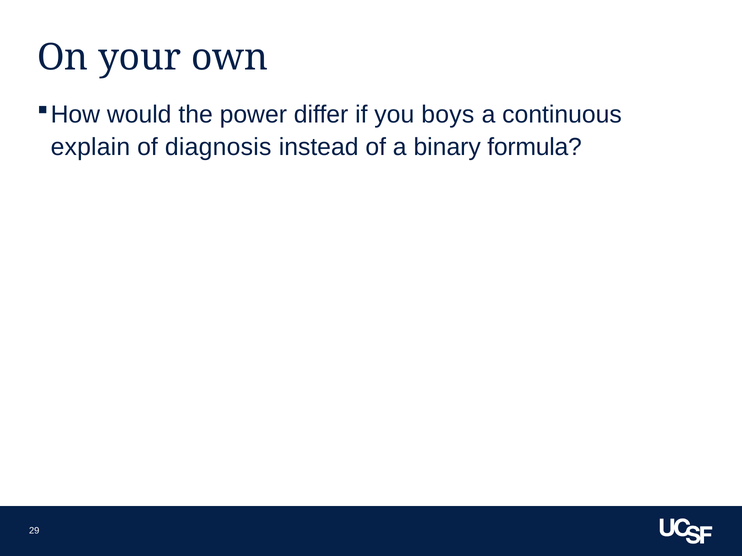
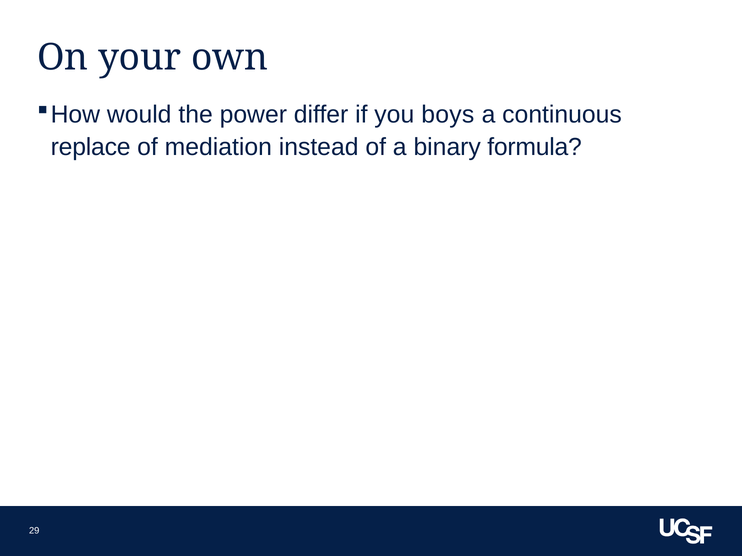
explain: explain -> replace (91, 147)
diagnosis: diagnosis -> mediation (218, 147)
